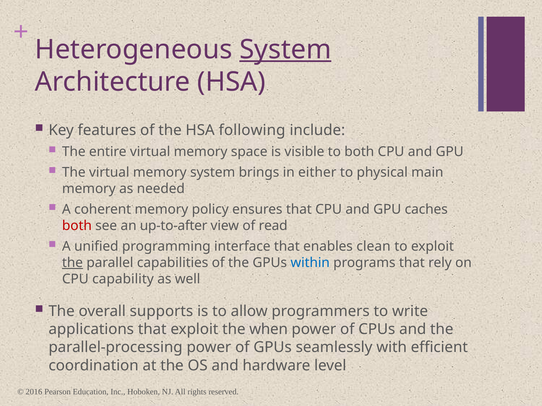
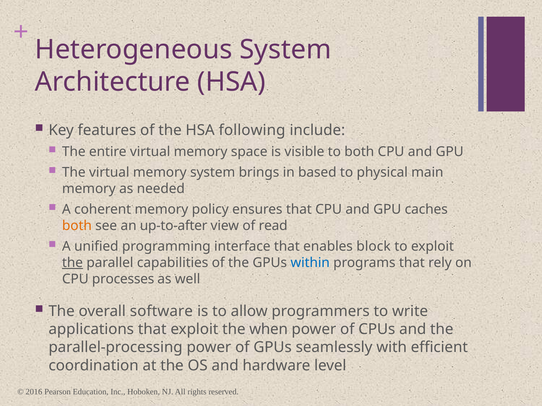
System underline: present -> none (285, 50)
either: either -> based (317, 173)
both colour: red -> orange (77, 226)
clean: clean -> block (374, 247)
capability: capability -> processes (123, 279)
supports: supports -> software (161, 312)
